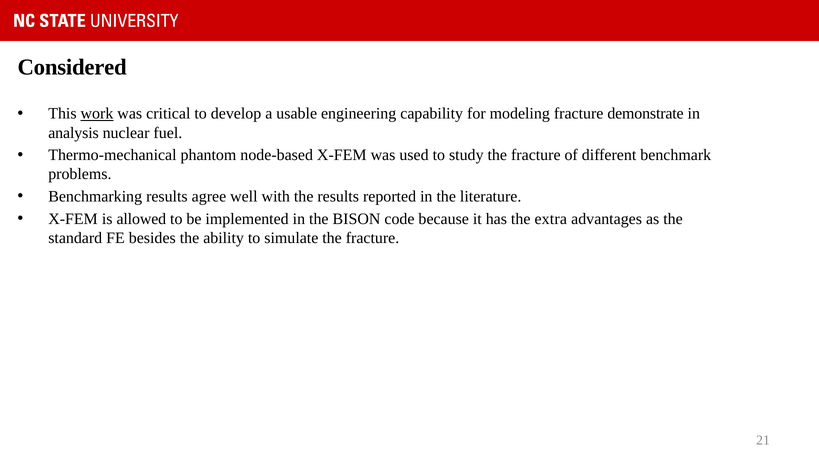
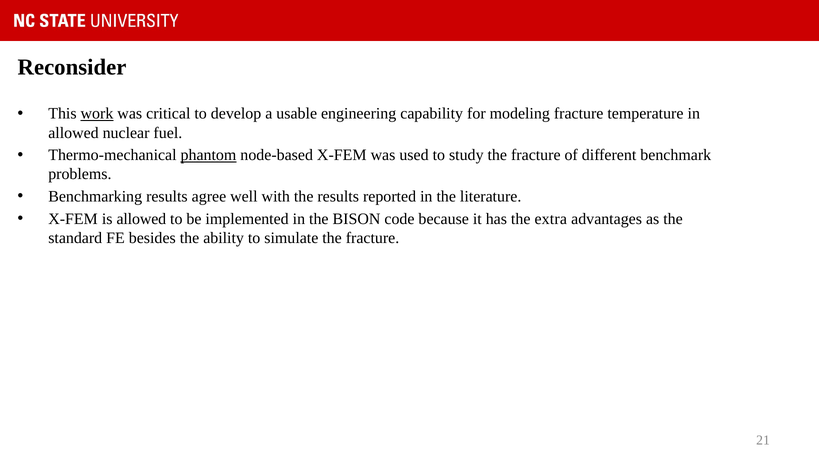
Considered: Considered -> Reconsider (72, 67)
demonstrate: demonstrate -> temperature (645, 114)
analysis: analysis -> allowed (73, 133)
phantom underline: none -> present (208, 155)
